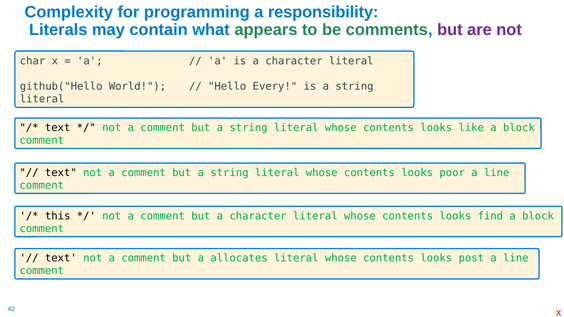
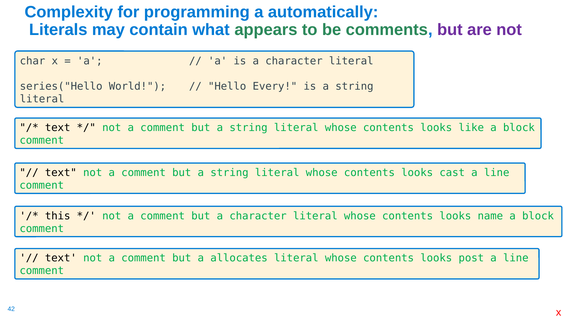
responsibility: responsibility -> automatically (323, 12)
github("Hello: github("Hello -> series("Hello (61, 86)
poor: poor -> cast (452, 173)
find: find -> name (490, 216)
